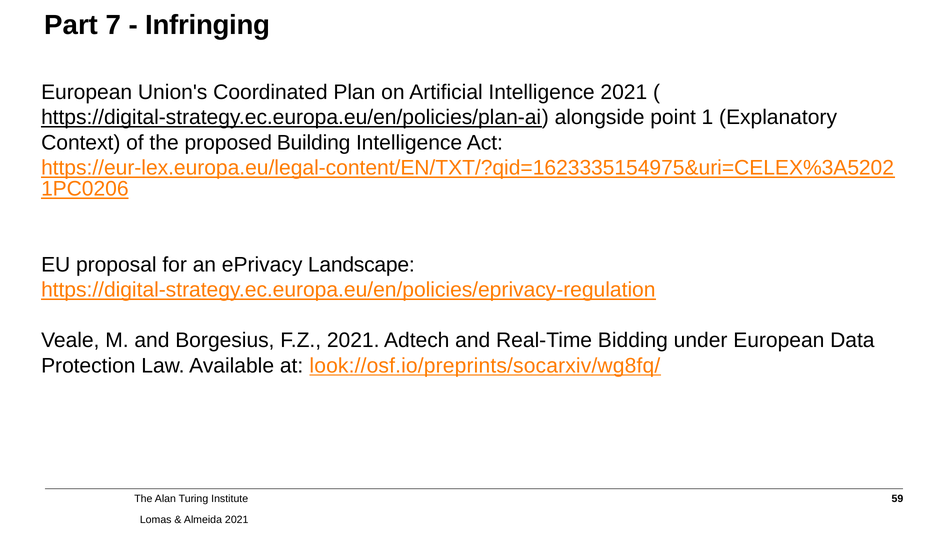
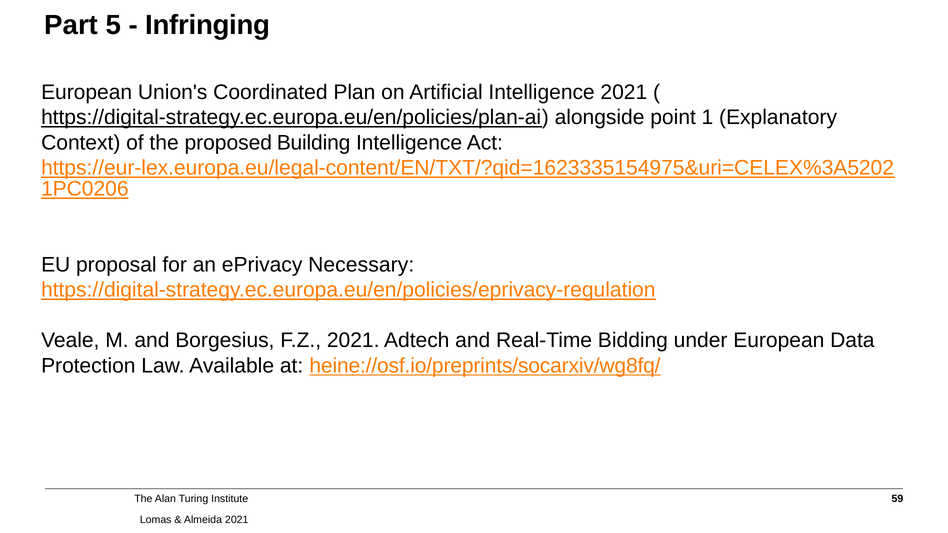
7: 7 -> 5 (113, 25)
Landscape: Landscape -> Necessary (361, 265)
look://osf.io/preprints/socarxiv/wg8fq/: look://osf.io/preprints/socarxiv/wg8fq/ -> heine://osf.io/preprints/socarxiv/wg8fq/ (485, 366)
